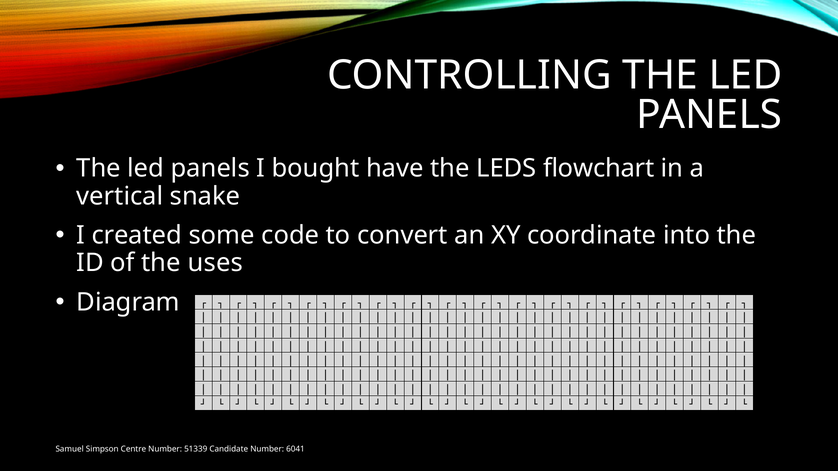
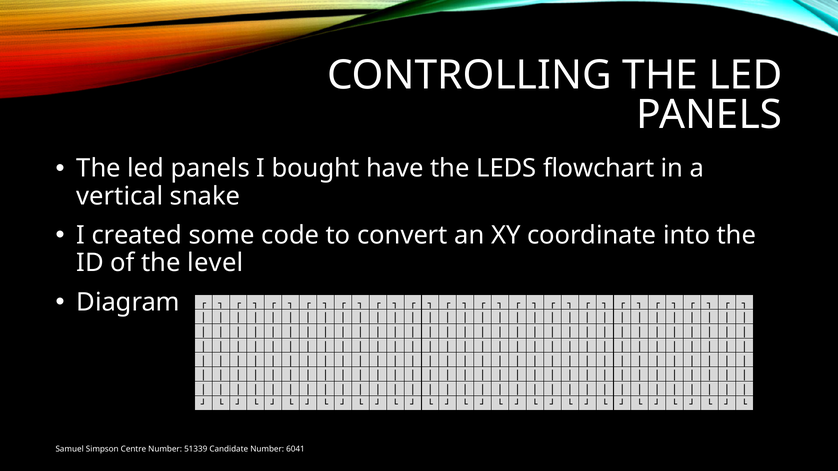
uses: uses -> level (215, 263)
